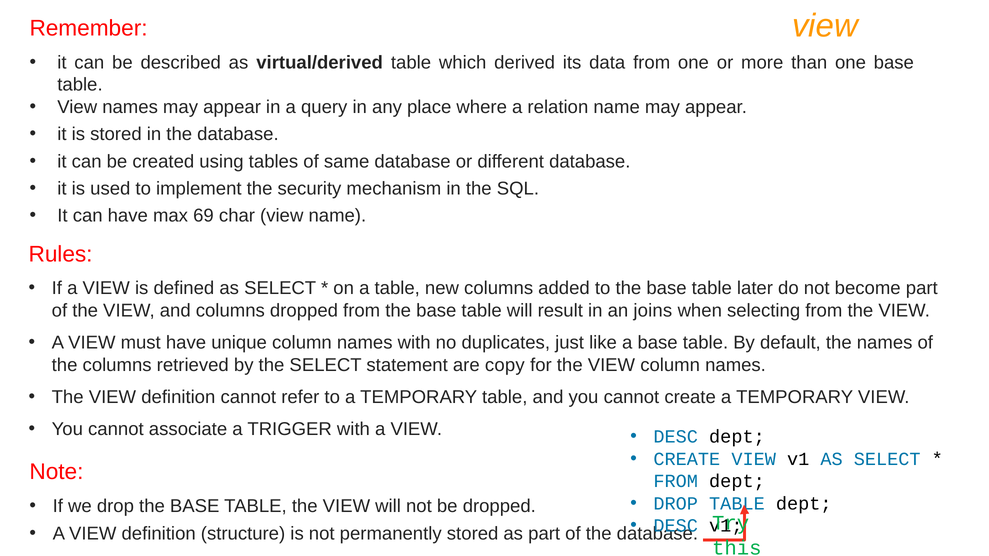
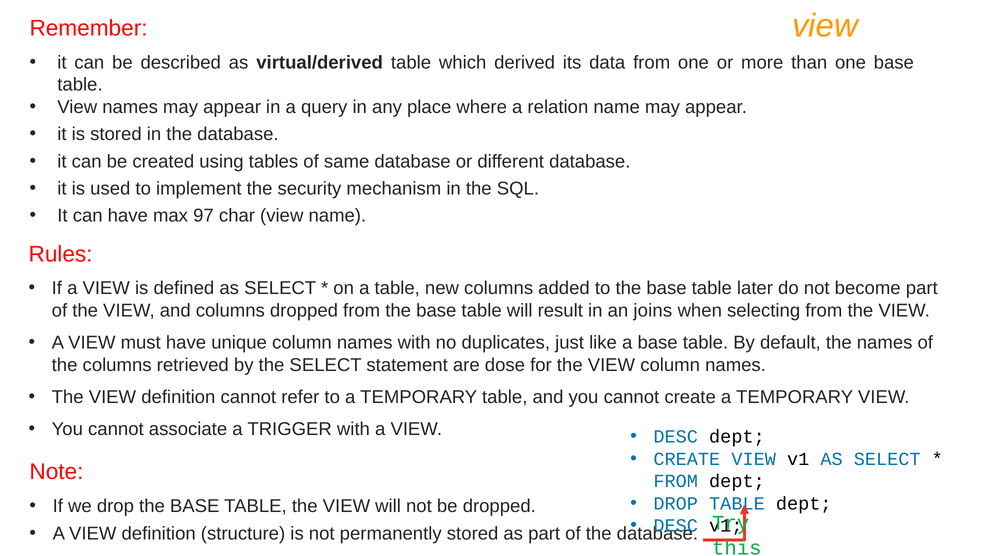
69: 69 -> 97 (203, 216)
copy: copy -> dose (505, 365)
